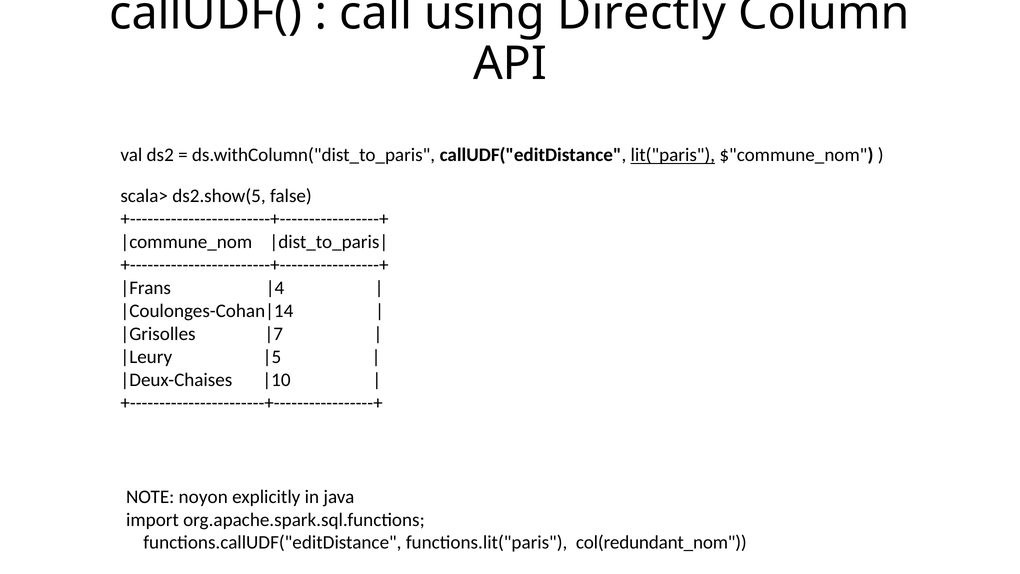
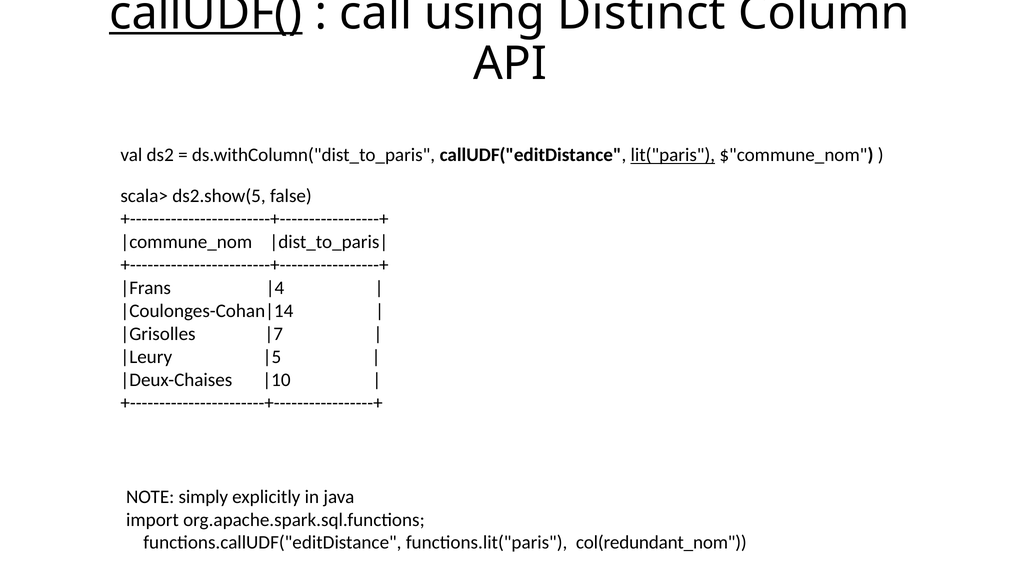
callUDF( underline: none -> present (206, 13)
Directly: Directly -> Distinct (642, 13)
noyon: noyon -> simply (203, 497)
